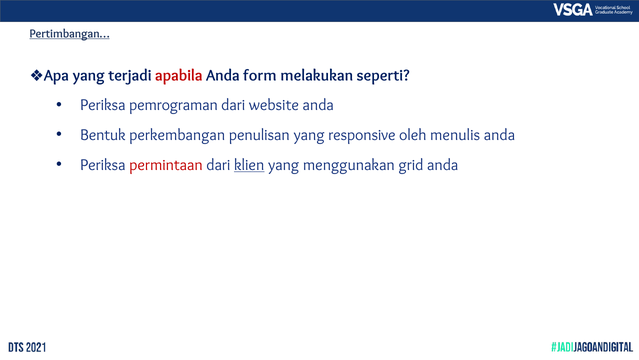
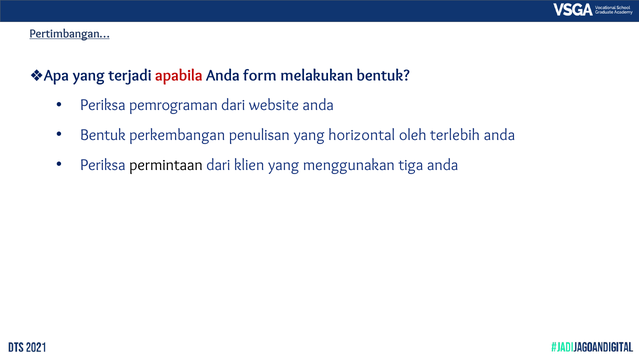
melakukan seperti: seperti -> bentuk (383, 75)
responsive: responsive -> horizontal (362, 135)
menulis: menulis -> terlebih (455, 135)
permintaan colour: red -> black (166, 165)
klien underline: present -> none (249, 165)
grid: grid -> tiga (411, 165)
